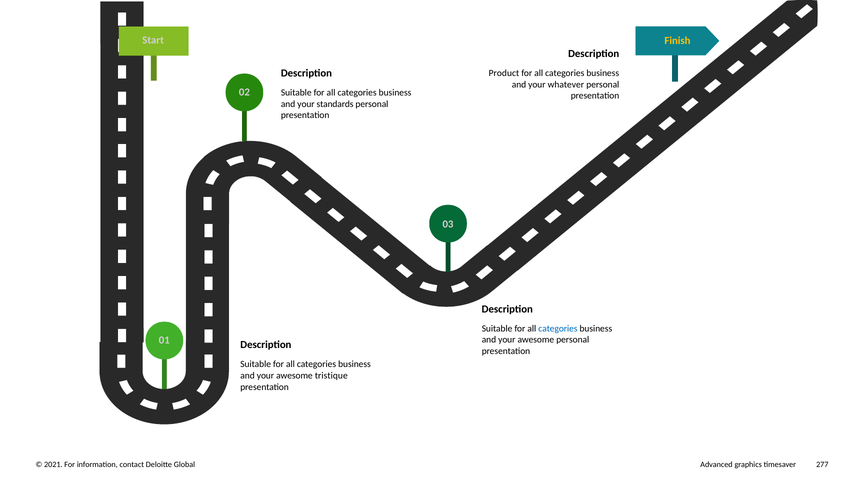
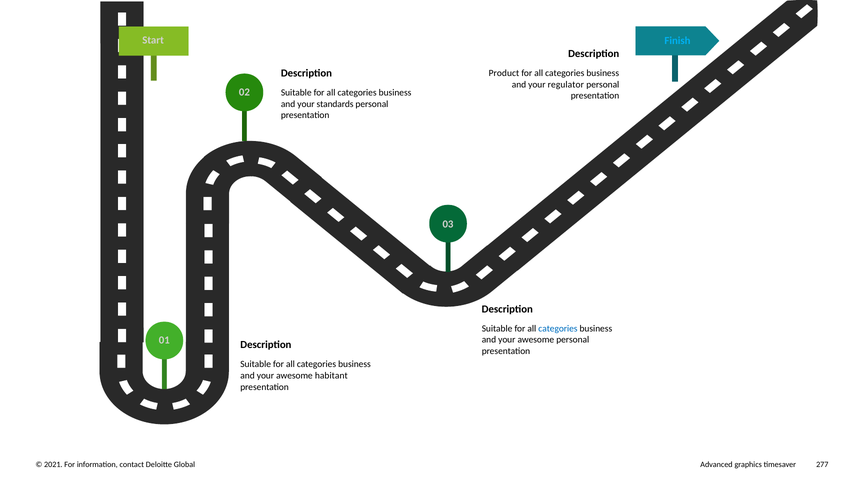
Finish colour: yellow -> light blue (677, 41)
whatever: whatever -> regulator (566, 84)
tristique: tristique -> habitant (331, 376)
